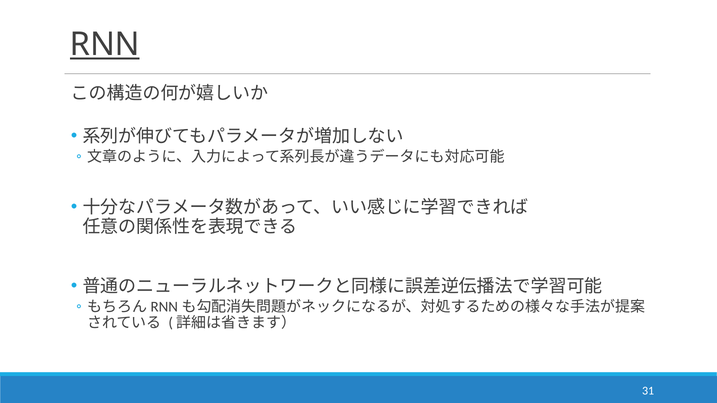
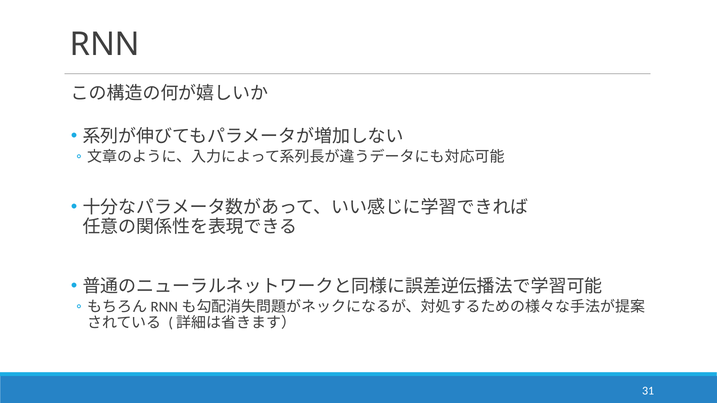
RNN underline: present -> none (105, 45)
